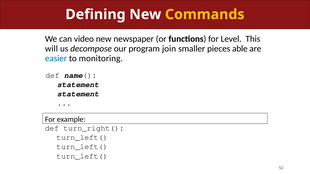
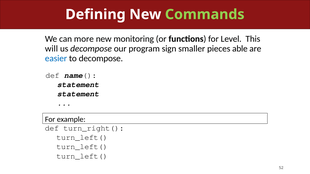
Commands colour: yellow -> light green (205, 14)
video: video -> more (84, 39)
newspaper: newspaper -> monitoring (134, 39)
join: join -> sign (169, 49)
to monitoring: monitoring -> decompose (101, 58)
